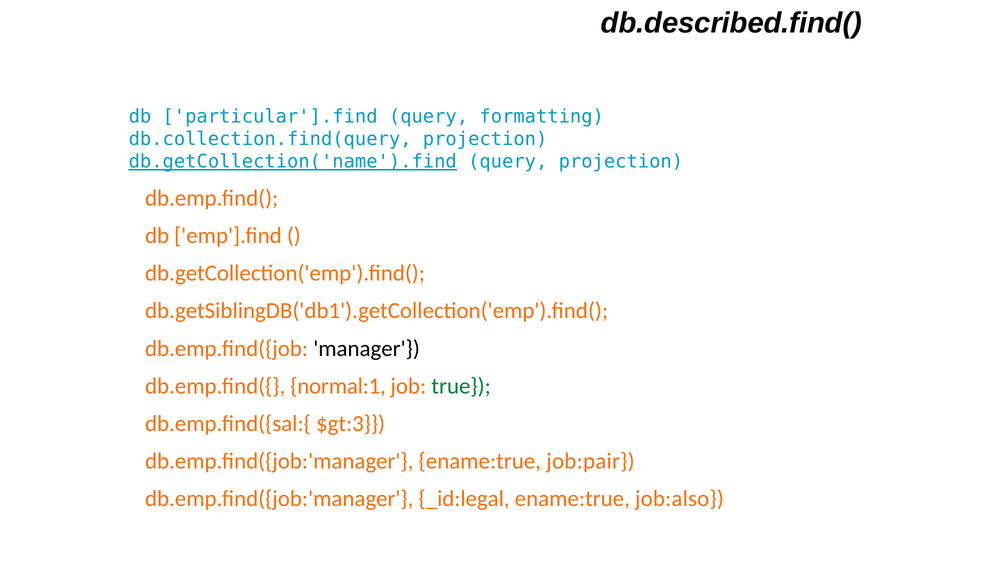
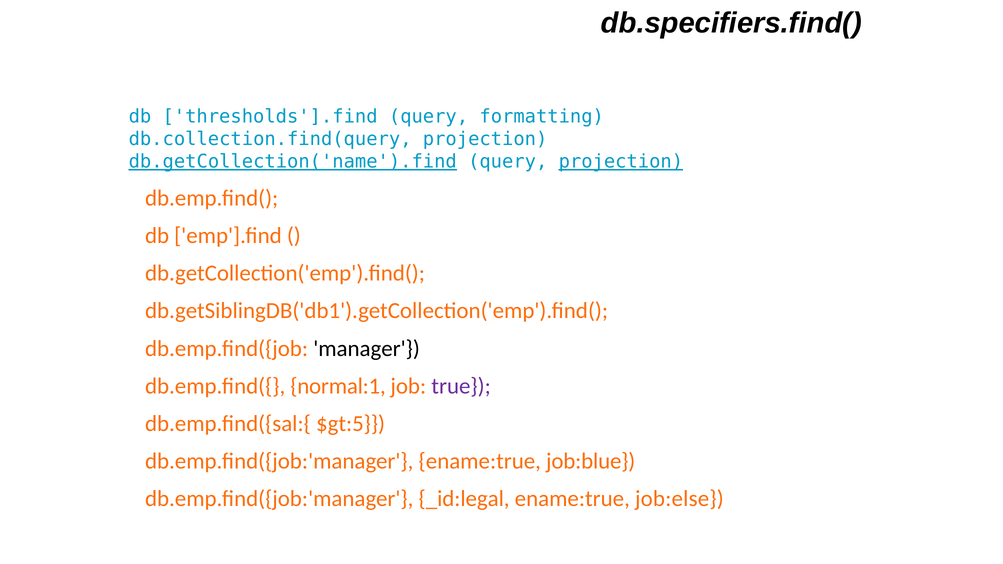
db.described.find(: db.described.find( -> db.specifiers.find( (731, 23)
particular'].find: particular'].find -> thresholds'].find (270, 117)
projection underline: none -> present (621, 162)
true colour: green -> purple (461, 386)
$gt:3: $gt:3 -> $gt:5 (351, 424)
job:pair: job:pair -> job:blue (591, 461)
job:also: job:also -> job:else (679, 499)
